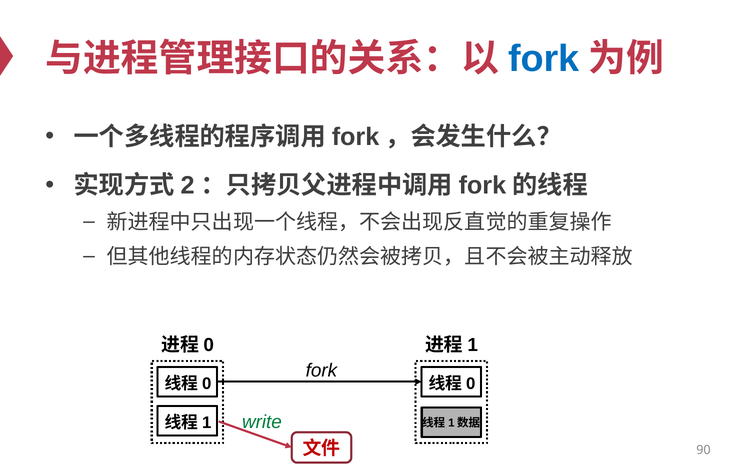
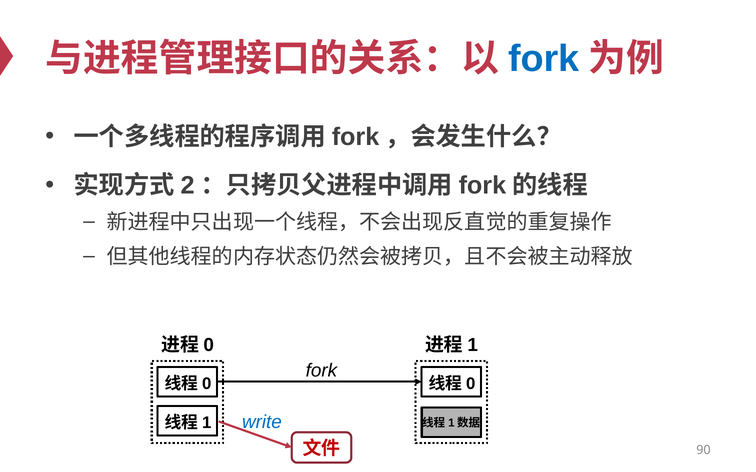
write colour: green -> blue (262, 423)
